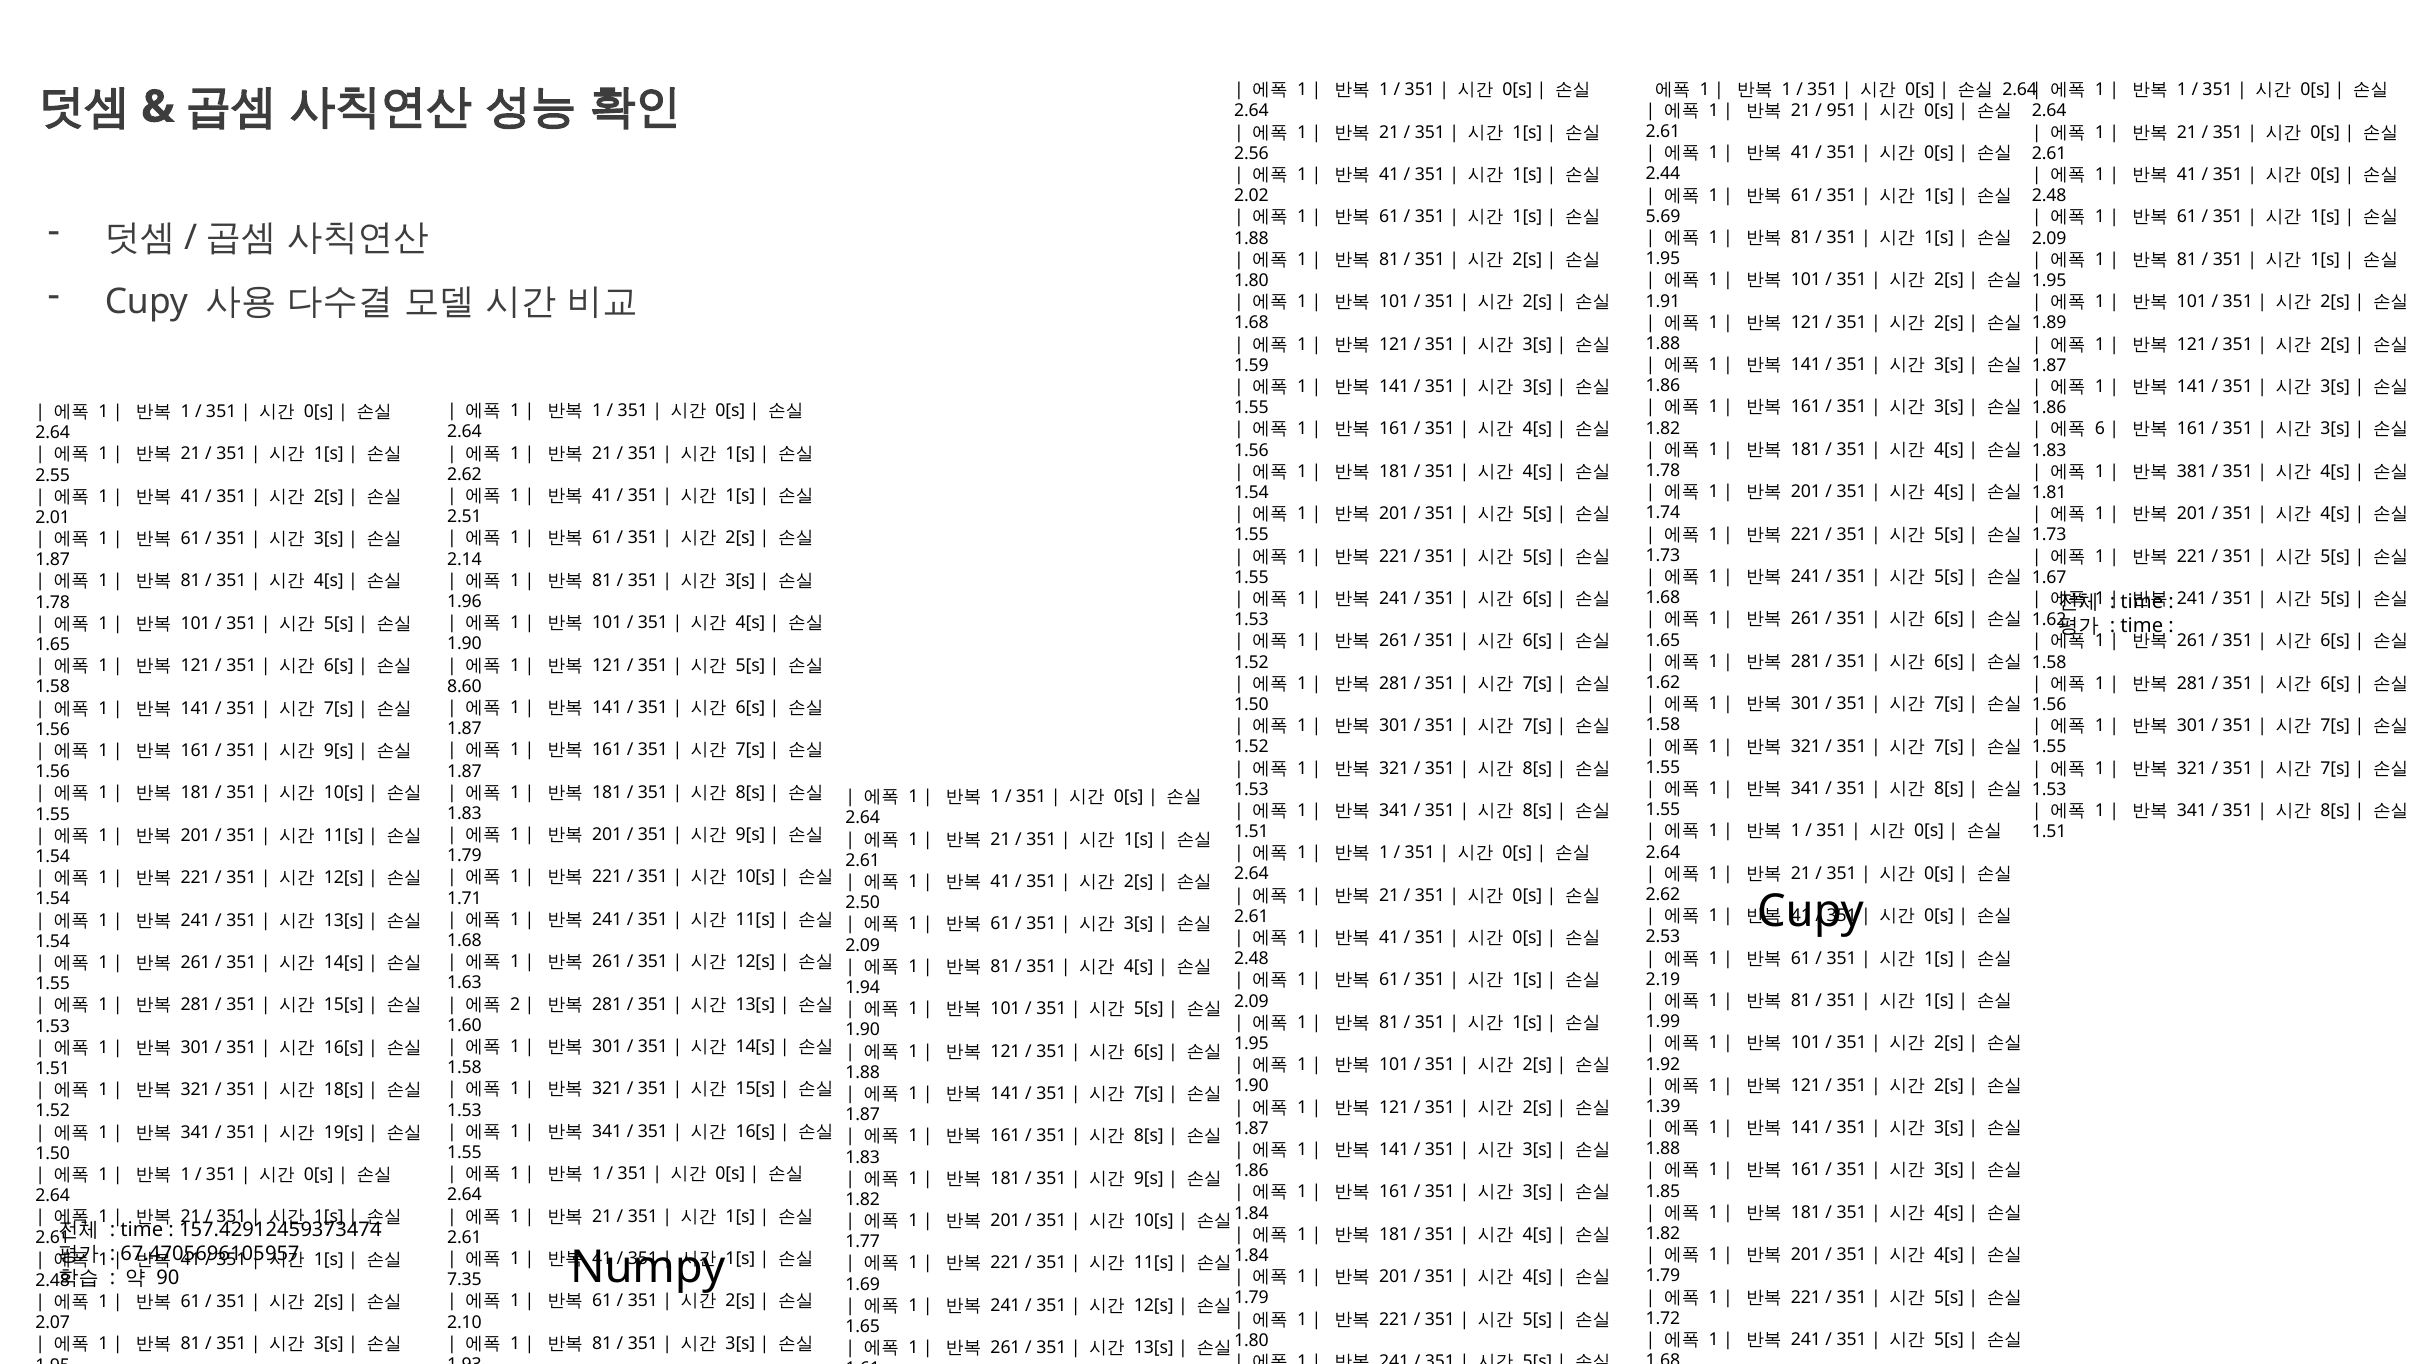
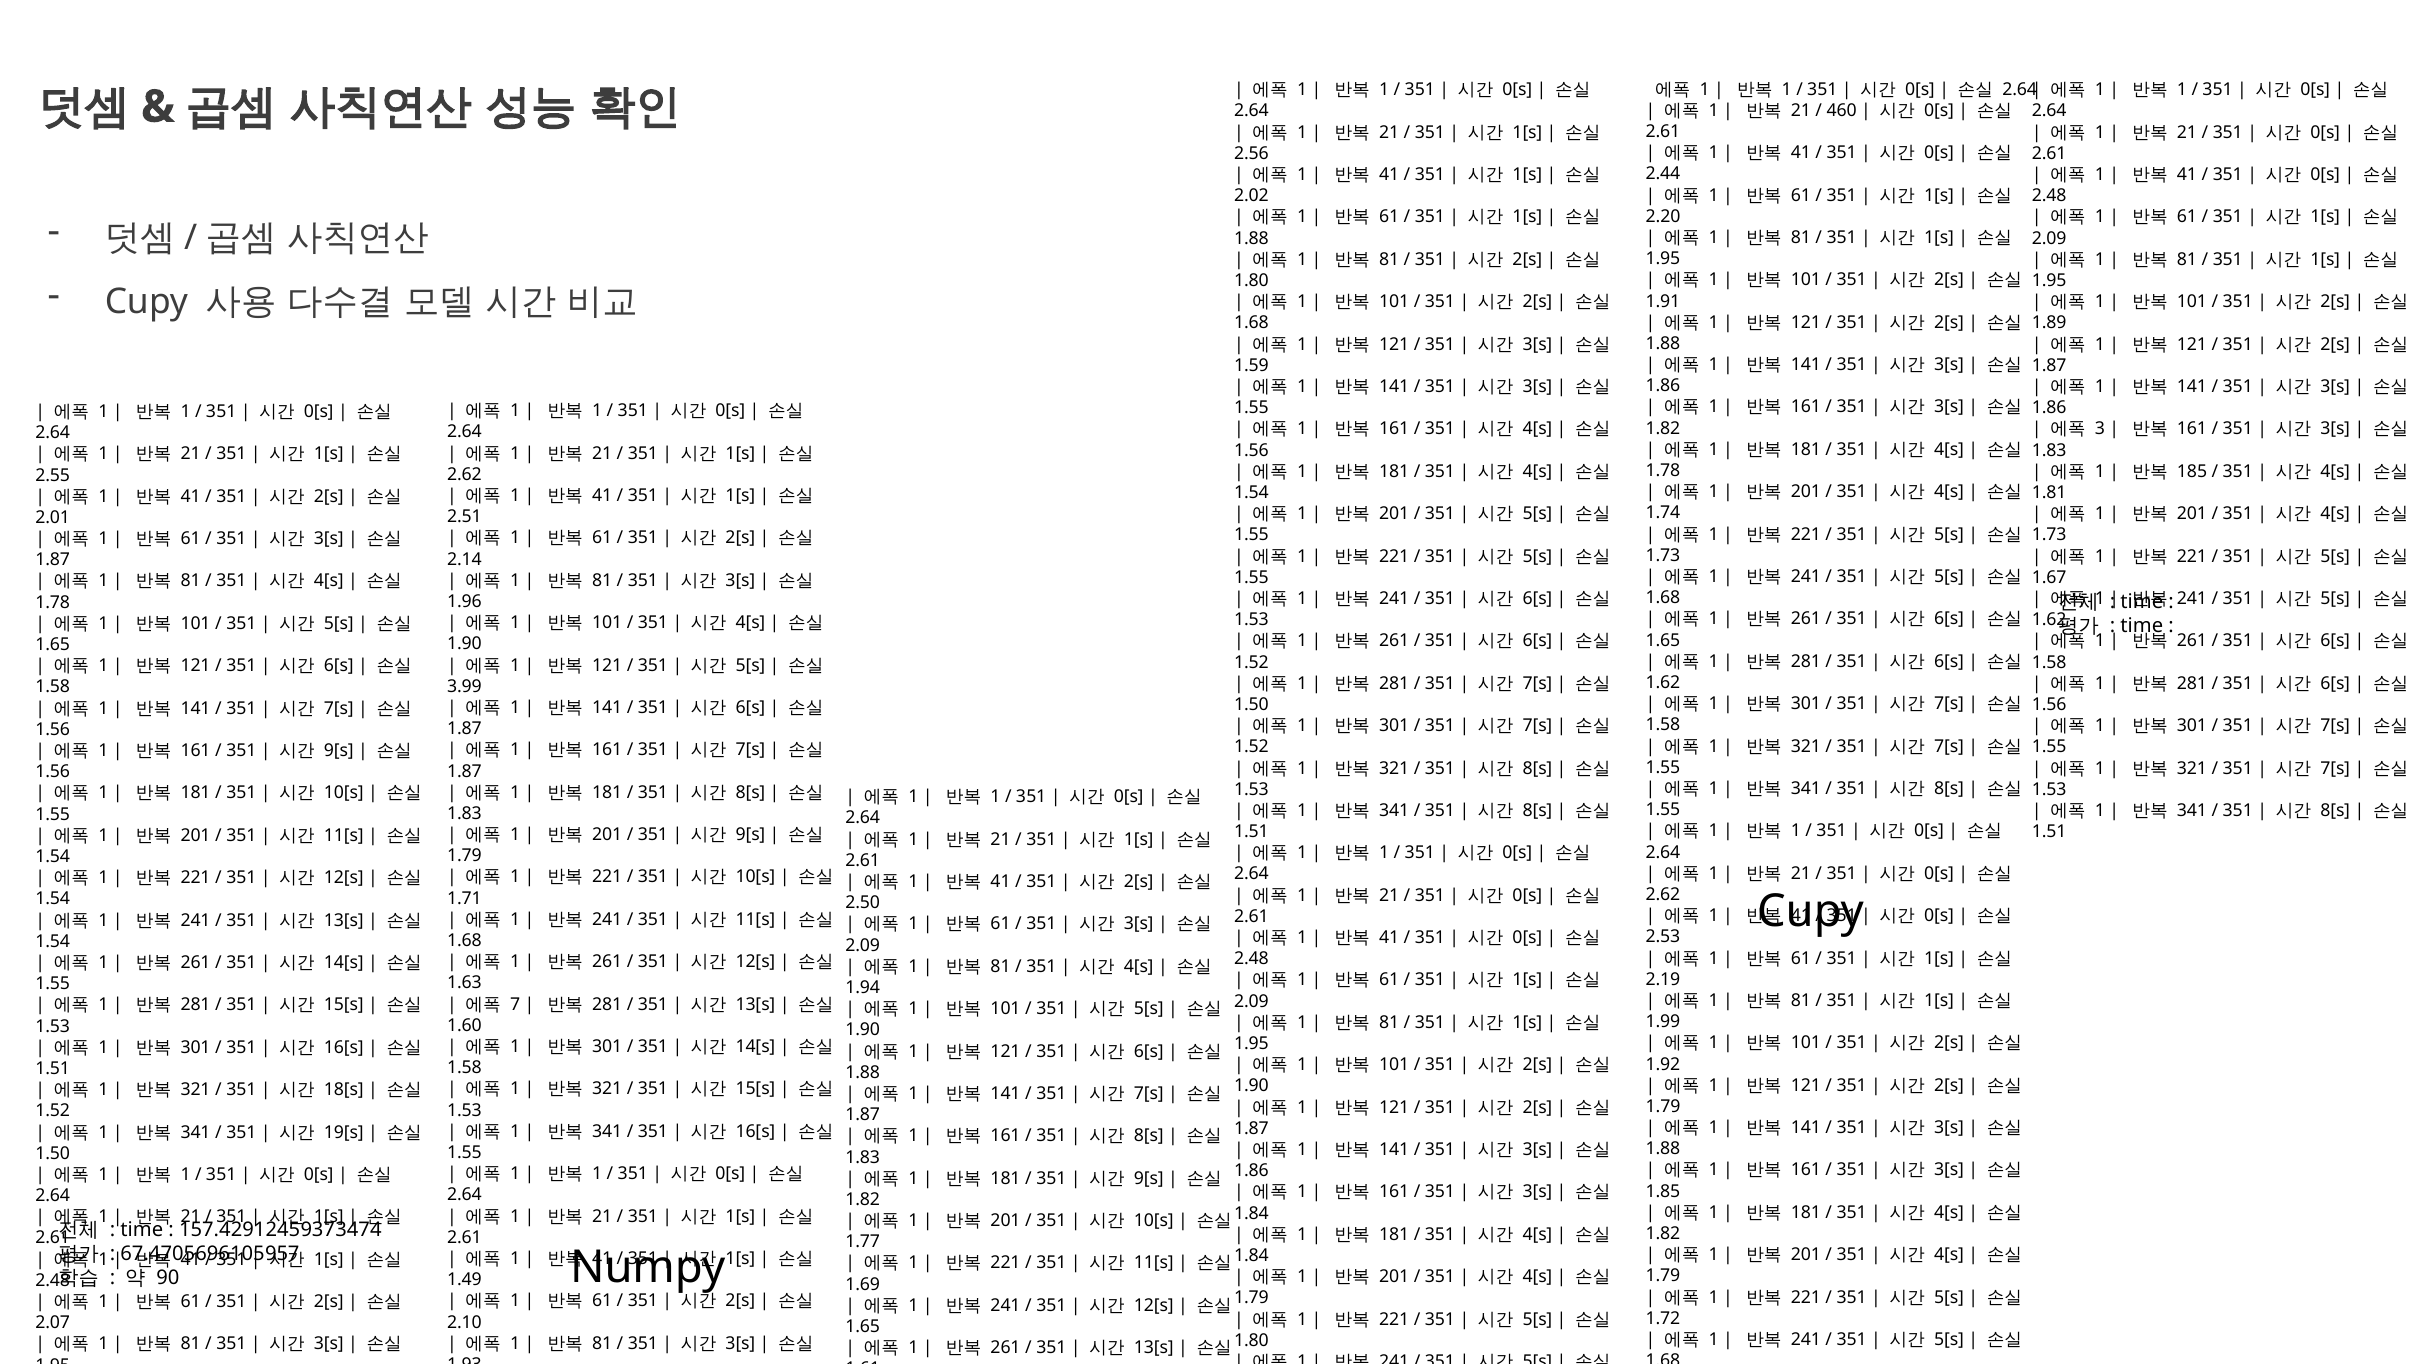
951: 951 -> 460 (1842, 110)
5.69: 5.69 -> 2.20 (1663, 216)
6: 6 -> 3 (2100, 429)
381: 381 -> 185 (2192, 471)
8.60: 8.60 -> 3.99 (464, 686)
2: 2 -> 7 (515, 1004)
1.39: 1.39 -> 1.79 (1663, 1107)
7.35: 7.35 -> 1.49 (464, 1280)
